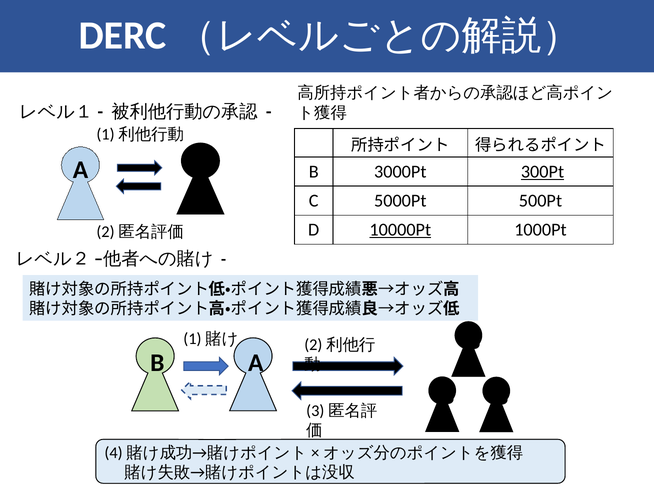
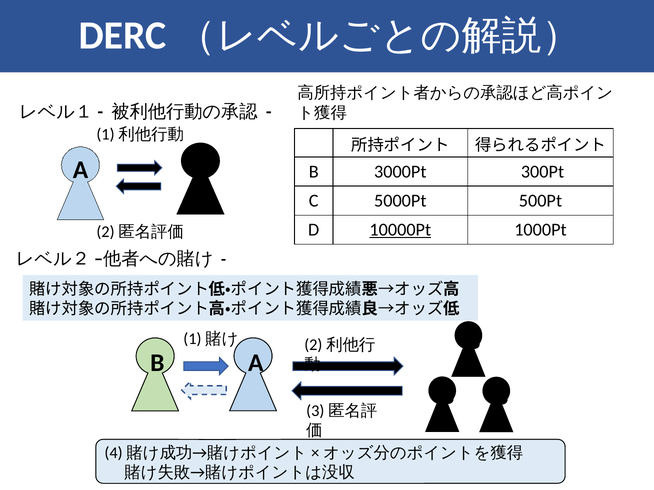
300Pt underline: present -> none (542, 172)
